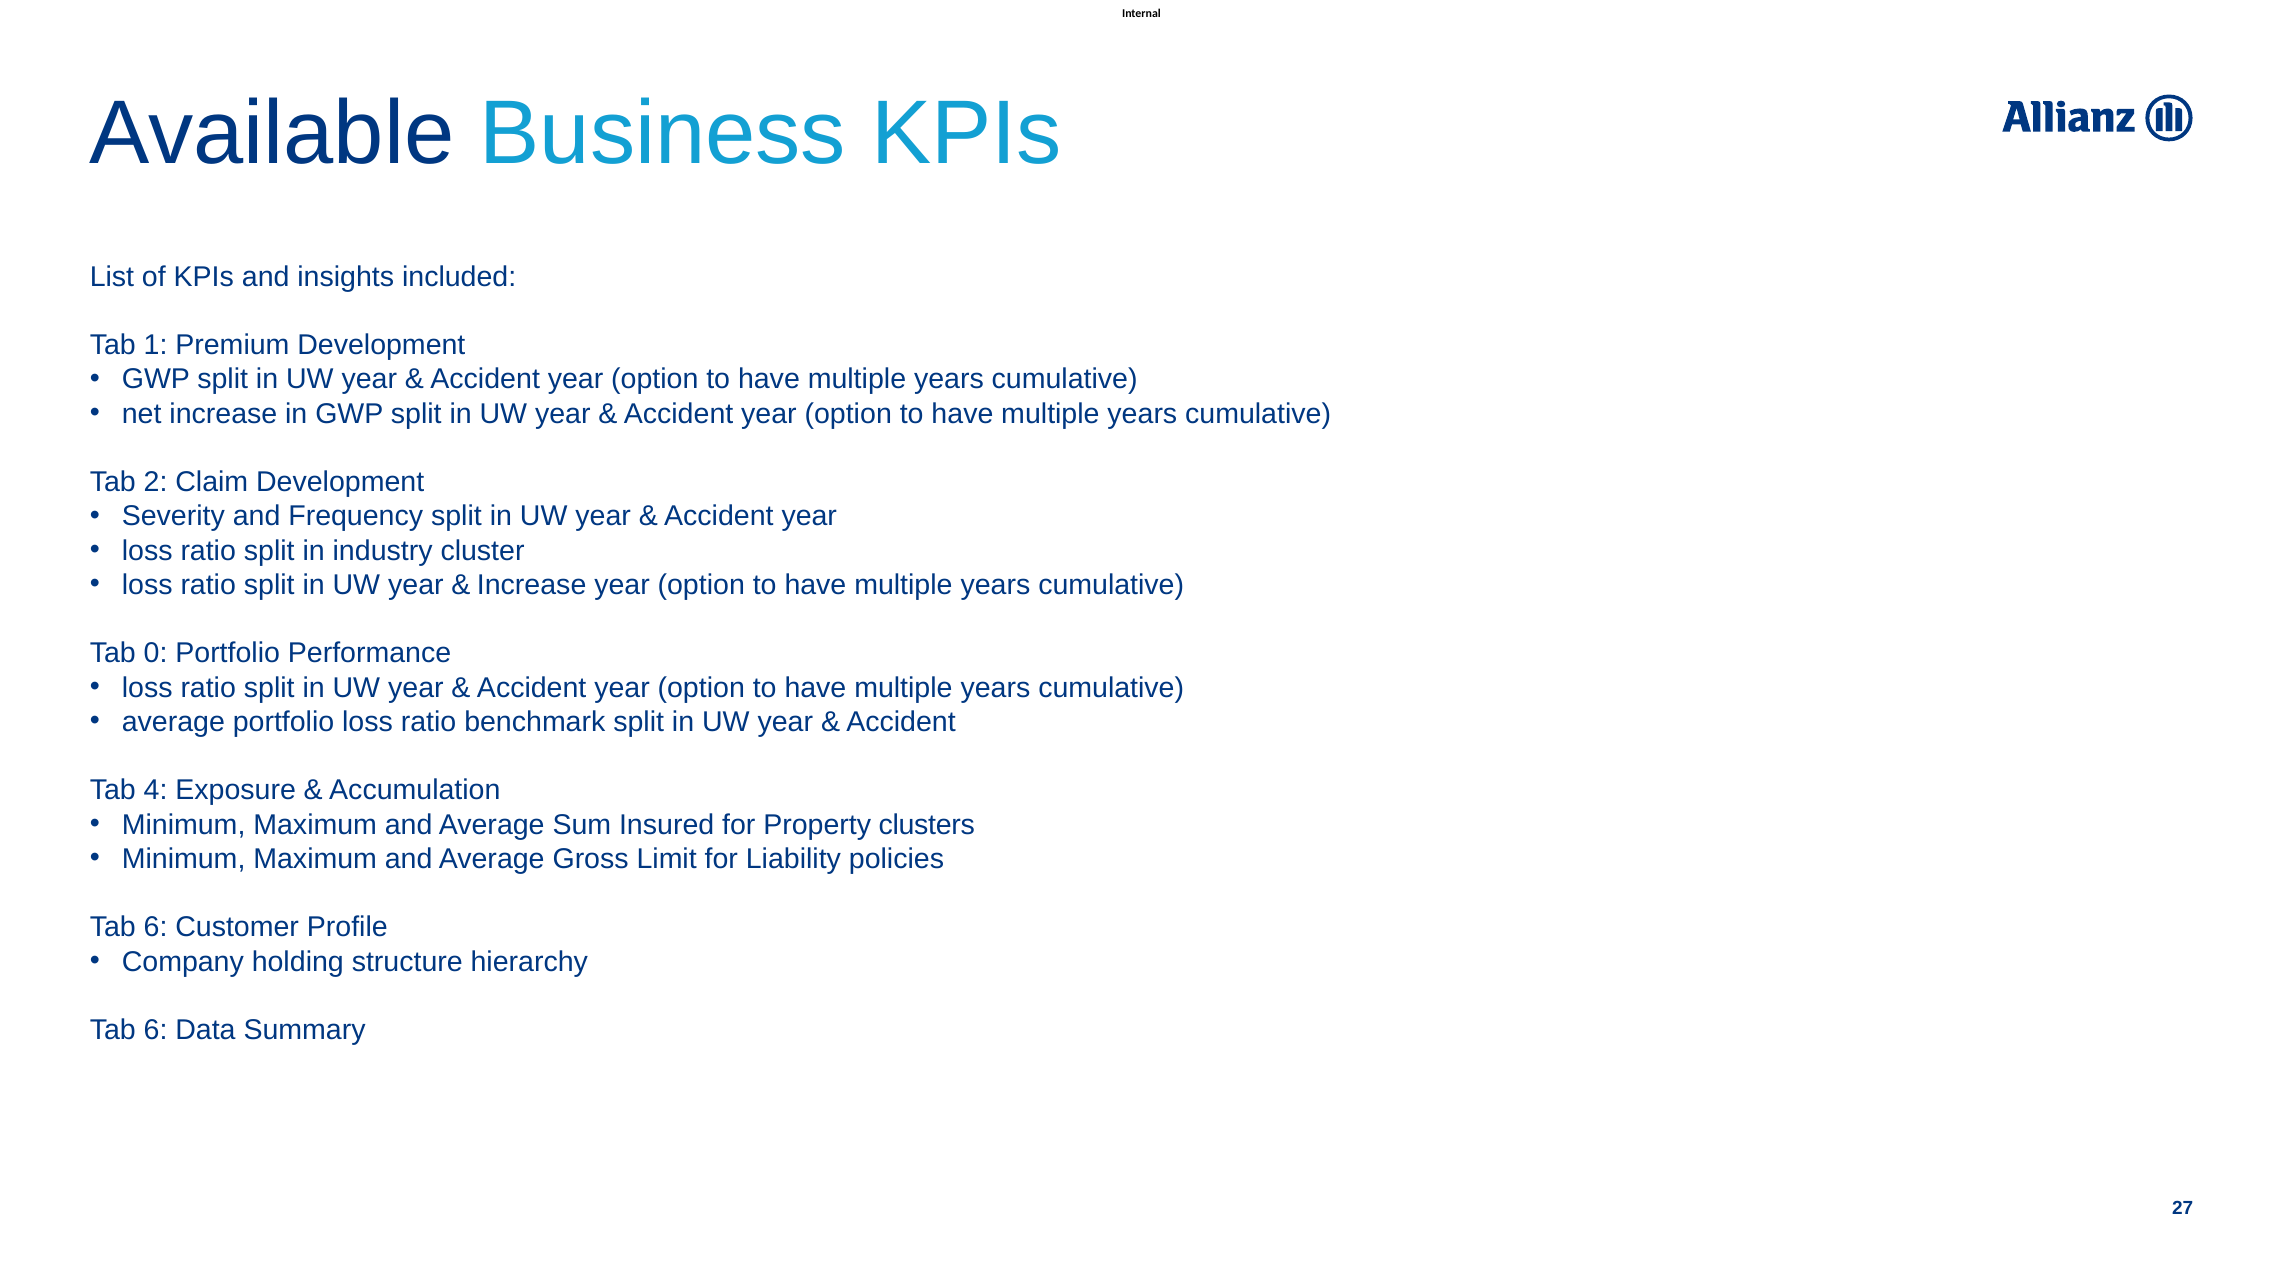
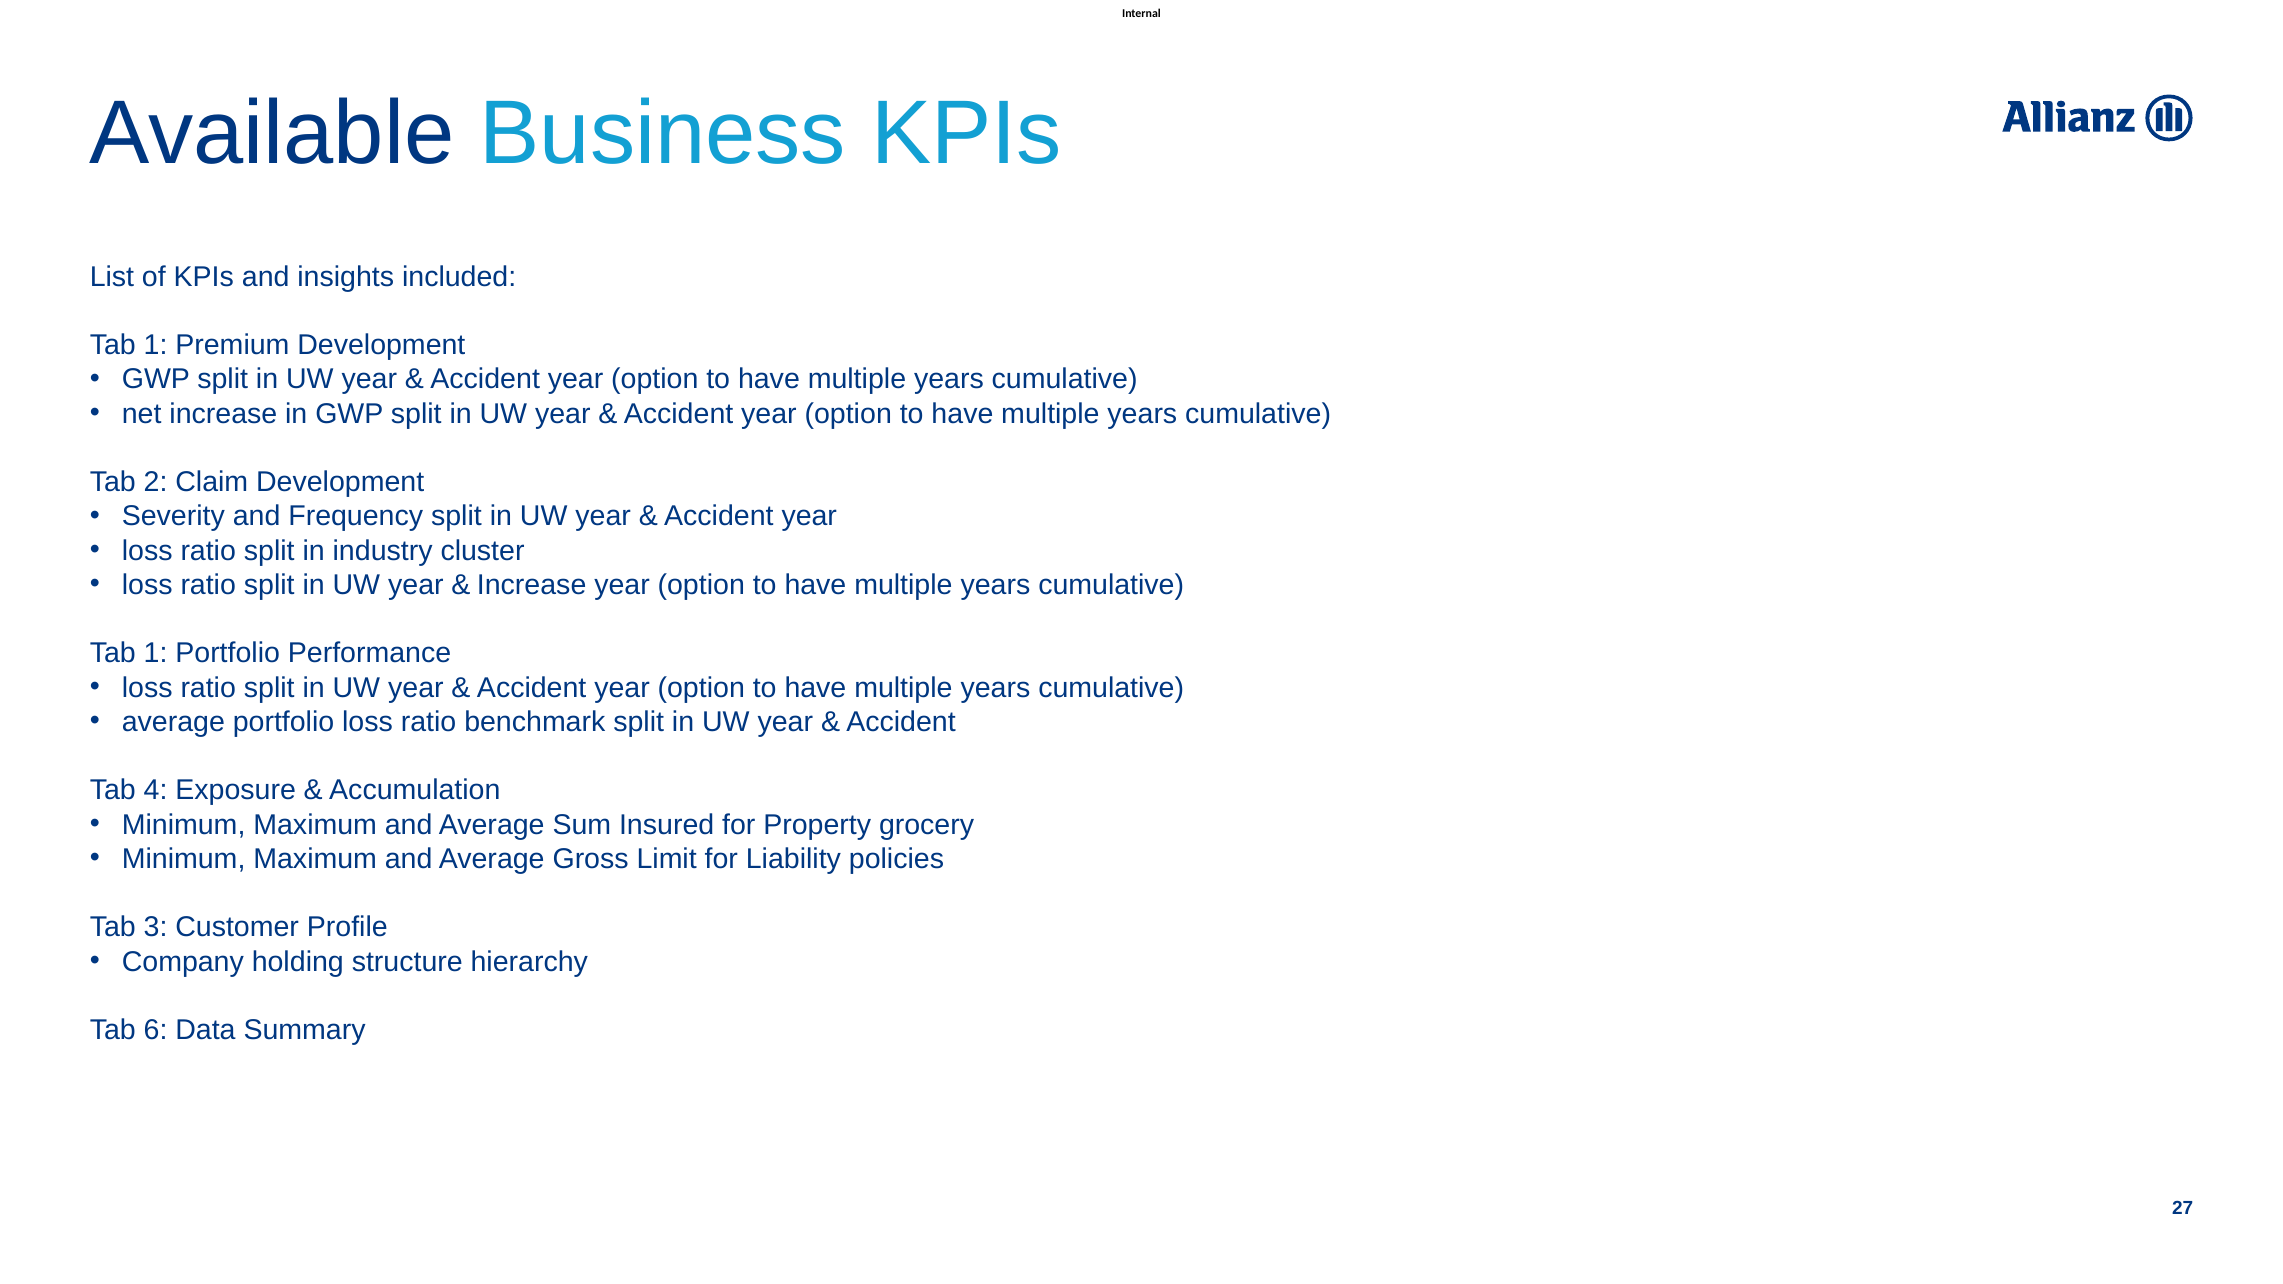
0: 0 -> 1 (156, 654)
clusters: clusters -> grocery (927, 825)
6: 6 -> 3 (156, 928)
